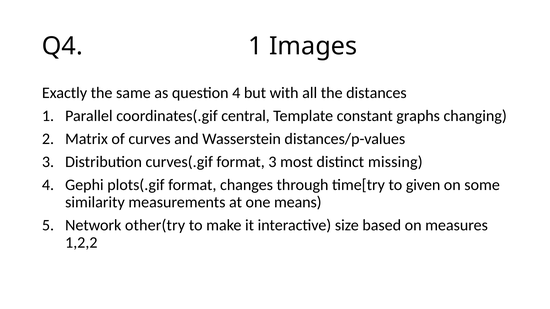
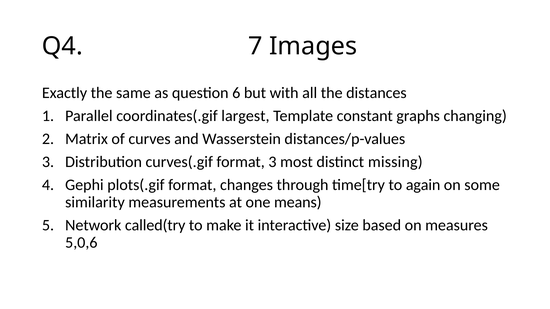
Q4 1: 1 -> 7 (255, 46)
question 4: 4 -> 6 (236, 93)
central: central -> largest (245, 116)
given: given -> again (423, 185)
other(try: other(try -> called(try (155, 225)
1,2,2: 1,2,2 -> 5,0,6 (81, 243)
